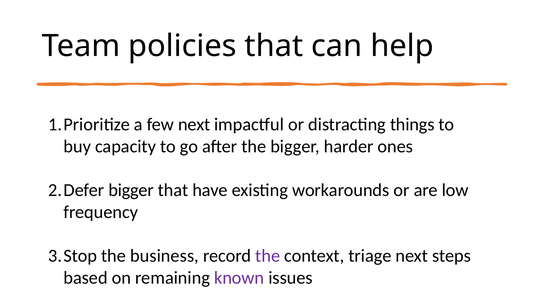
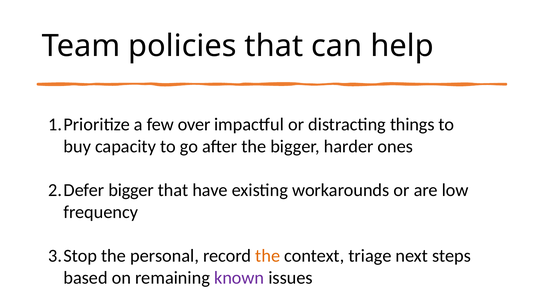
few next: next -> over (194, 125)
business: business -> personal (165, 256)
the colour: purple -> orange (268, 256)
